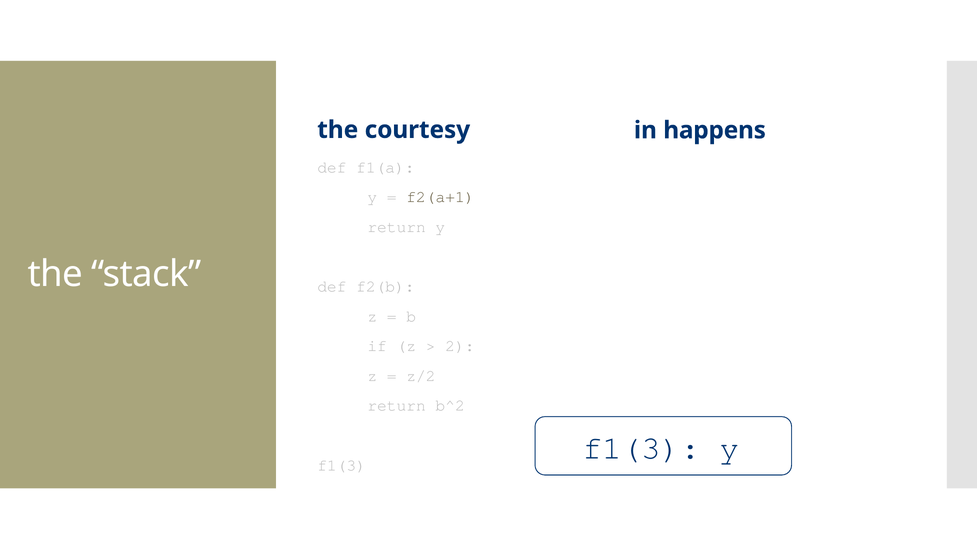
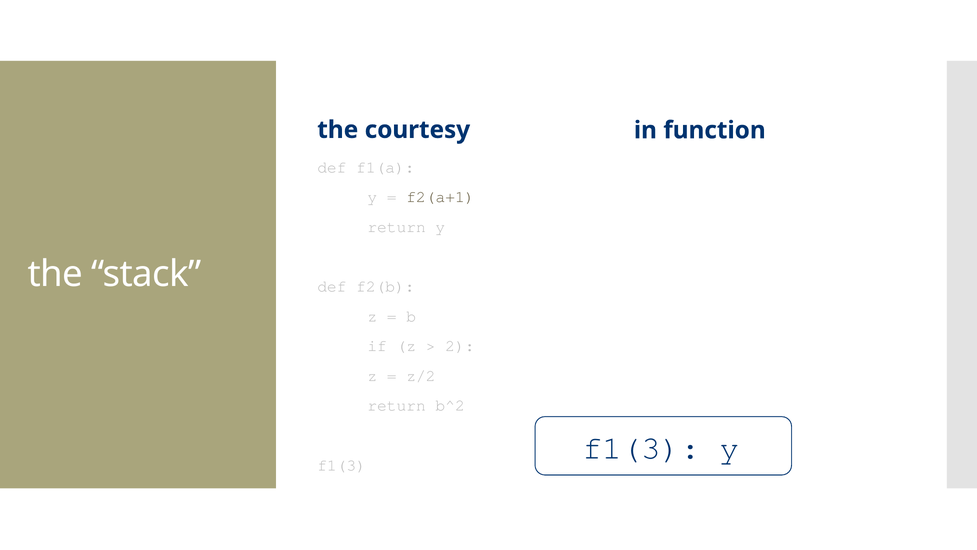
happens: happens -> function (715, 130)
